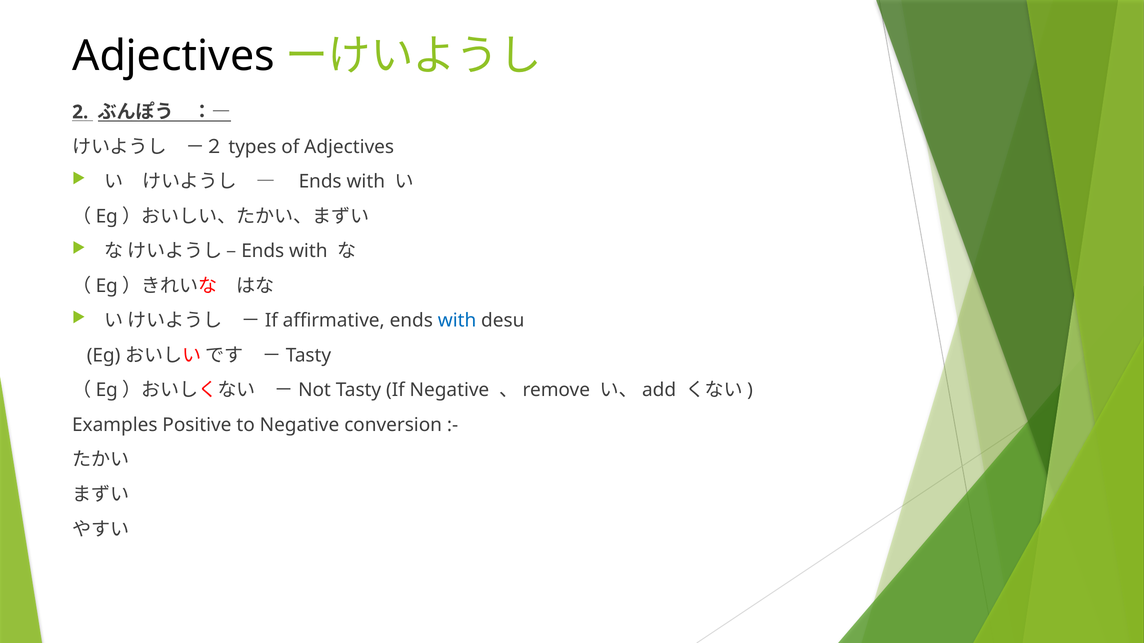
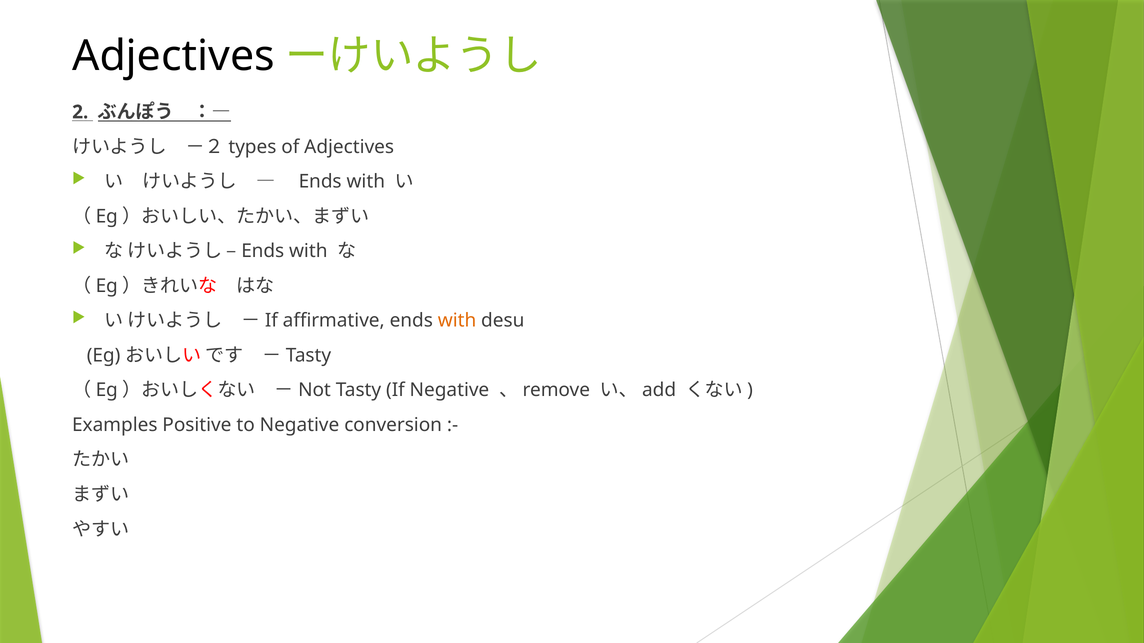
with colour: blue -> orange (457, 321)
